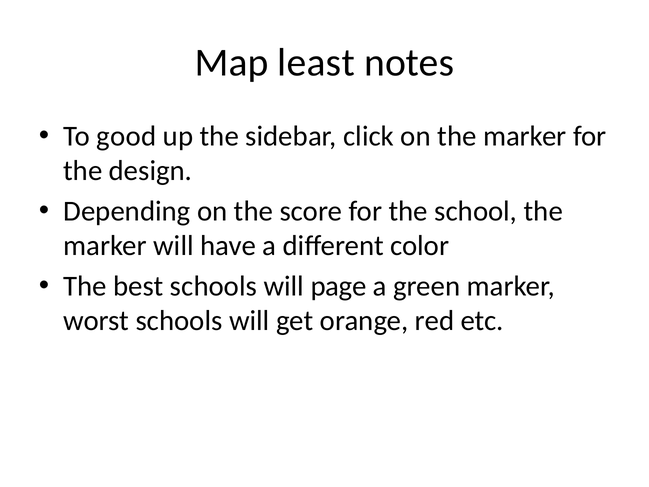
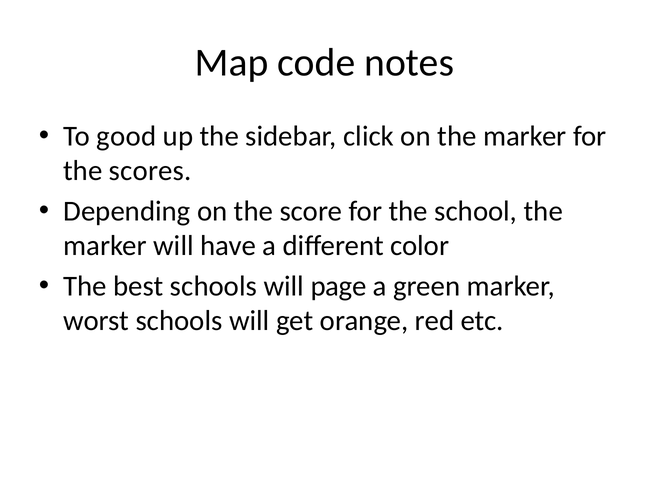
least: least -> code (316, 63)
design: design -> scores (150, 171)
